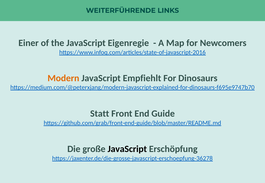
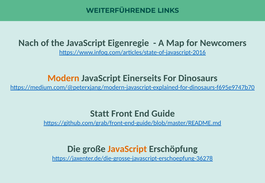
Einer: Einer -> Nach (29, 43)
Empfiehlt: Empfiehlt -> Einerseits (142, 78)
JavaScript colour: black -> orange (127, 149)
